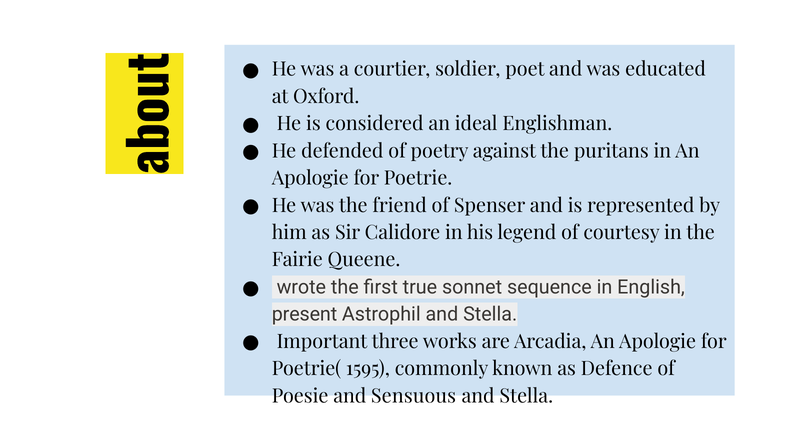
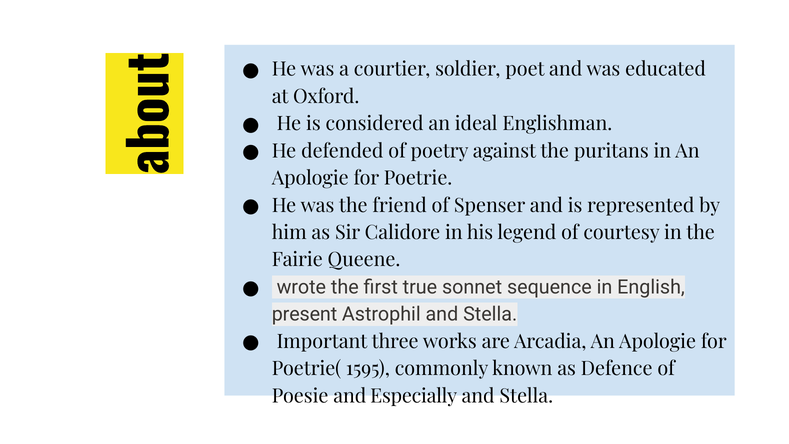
Sensuous: Sensuous -> Especially (414, 396)
